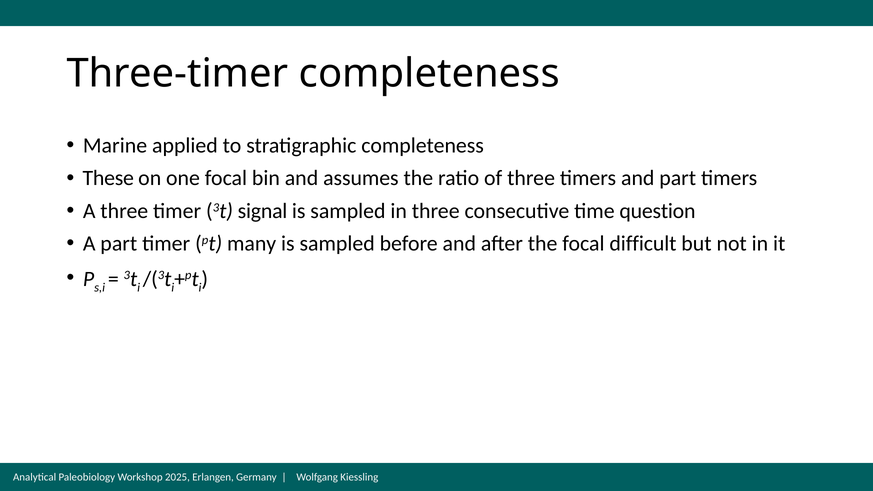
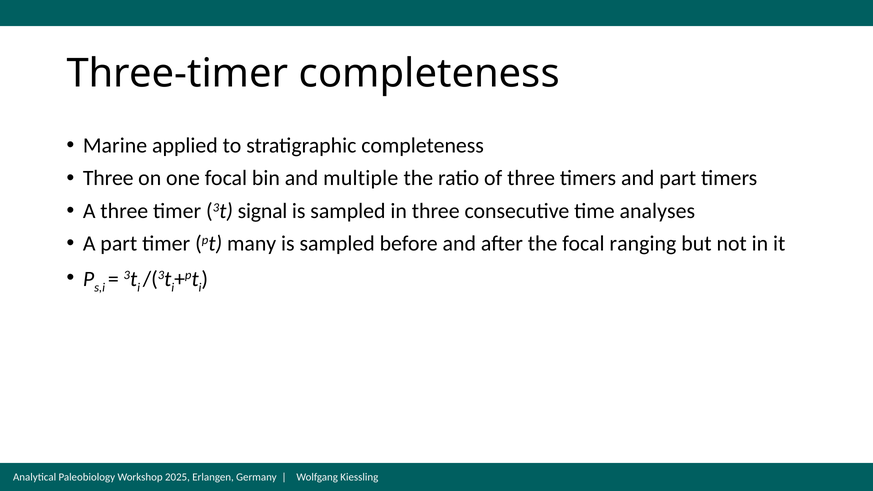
These: These -> Three (108, 178)
assumes: assumes -> multiple (361, 178)
question: question -> analyses (657, 211)
difficult: difficult -> ranging (643, 244)
